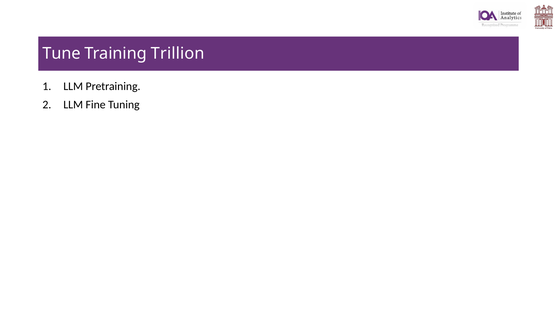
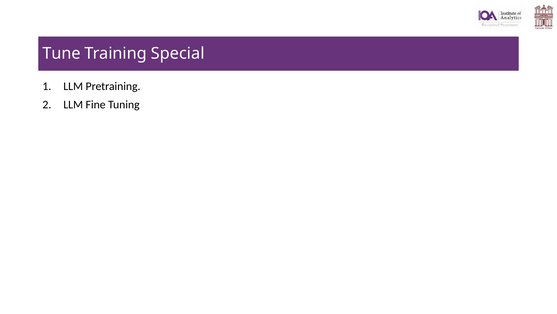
Trillion: Trillion -> Special (178, 53)
